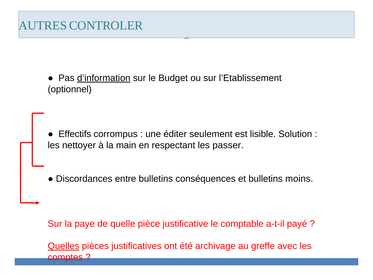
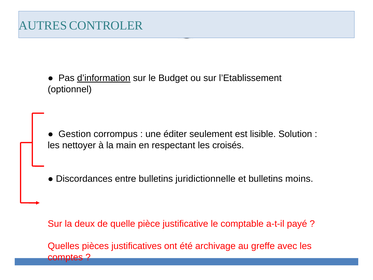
Effectifs: Effectifs -> Gestion (75, 134)
passer: passer -> croisés (228, 145)
conséquences: conséquences -> juridictionnelle (206, 179)
paye: paye -> deux (85, 223)
Quelles underline: present -> none (64, 246)
